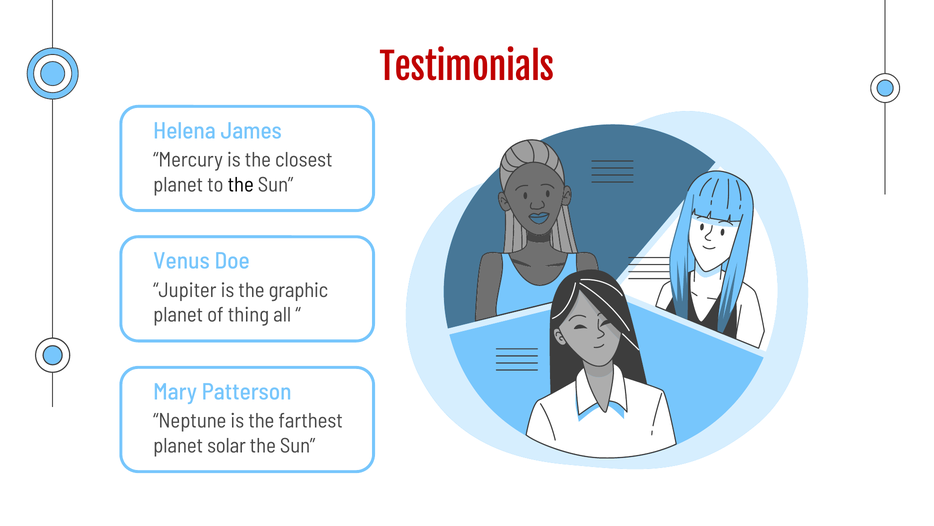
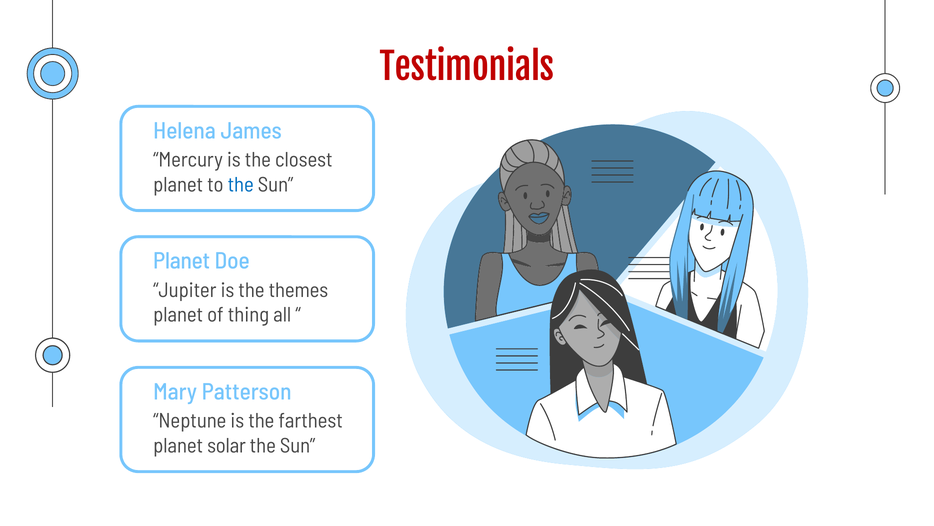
the colour: black -> blue (241, 185)
Venus: Venus -> Planet (182, 261)
graphic: graphic -> themes (298, 290)
